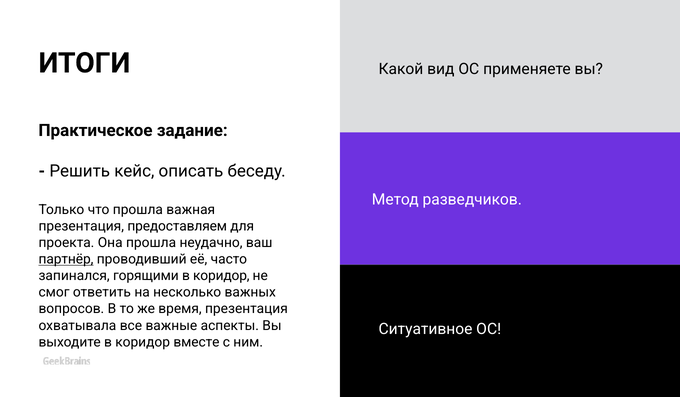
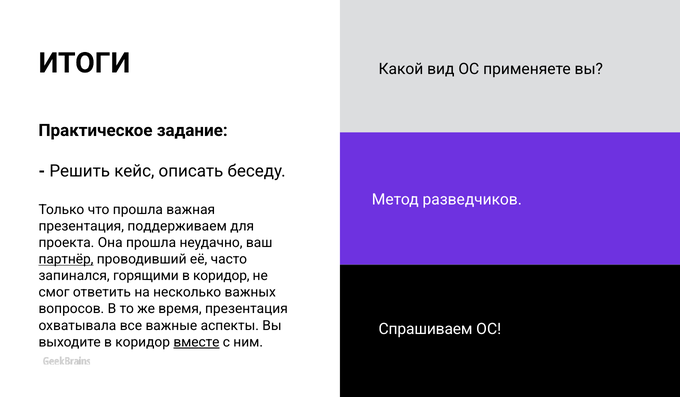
предоставляем: предоставляем -> поддерживаем (177, 226)
Ситуативное: Ситуативное -> Спрашиваем (426, 329)
вместе underline: none -> present (196, 342)
